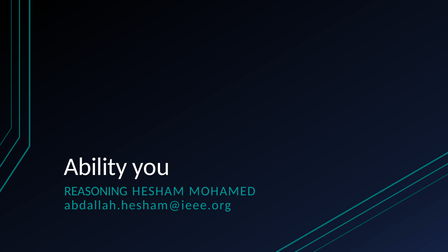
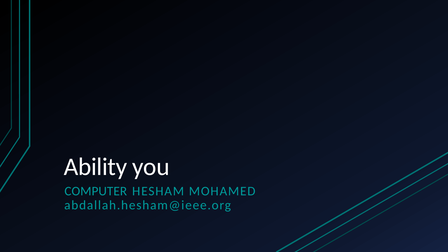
REASONING: REASONING -> COMPUTER (96, 191)
